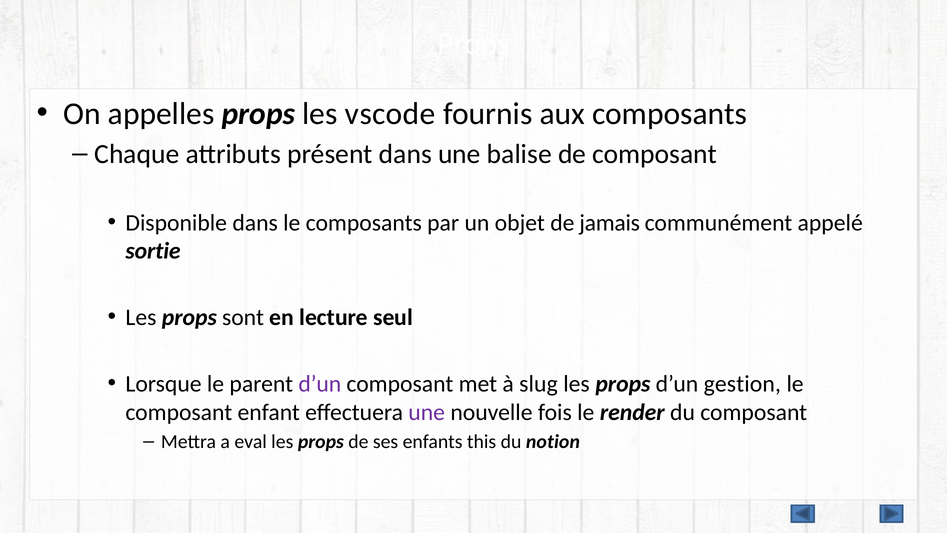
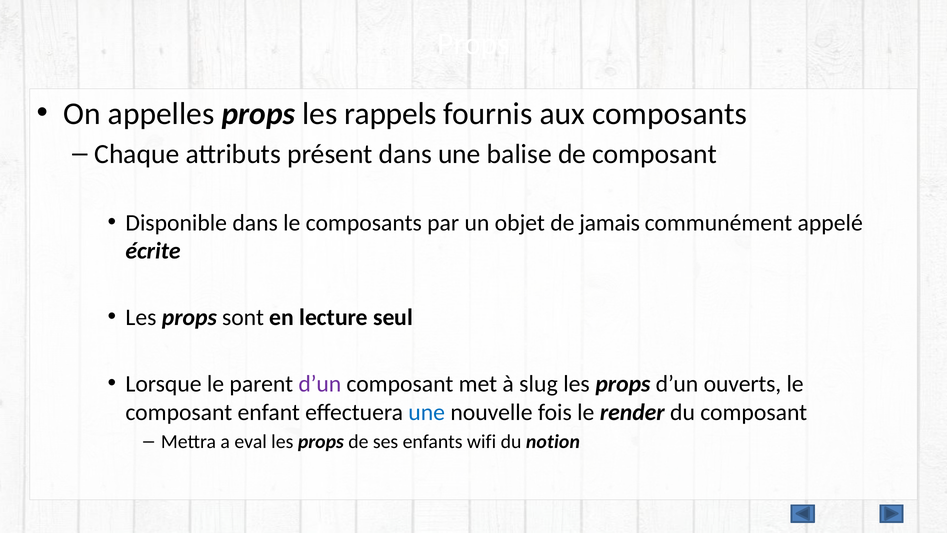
vscode: vscode -> rappels (390, 114)
sortie: sortie -> écrite (153, 251)
gestion: gestion -> ouverts (742, 384)
une colour: purple -> blue (427, 412)
this: this -> wifi (482, 442)
